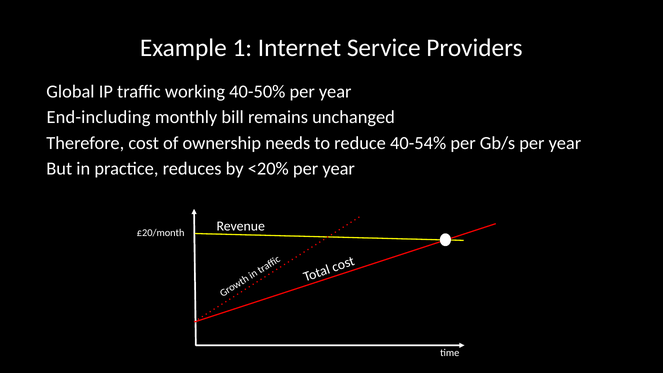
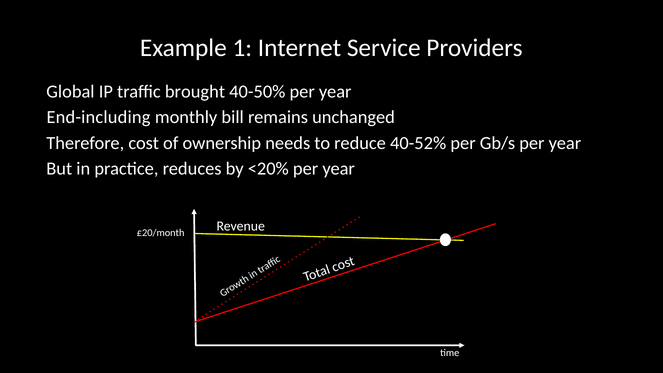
working: working -> brought (195, 91)
40-54%: 40-54% -> 40-52% (418, 143)
